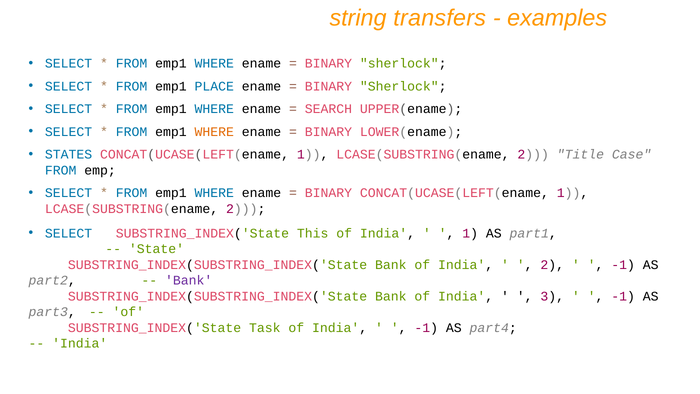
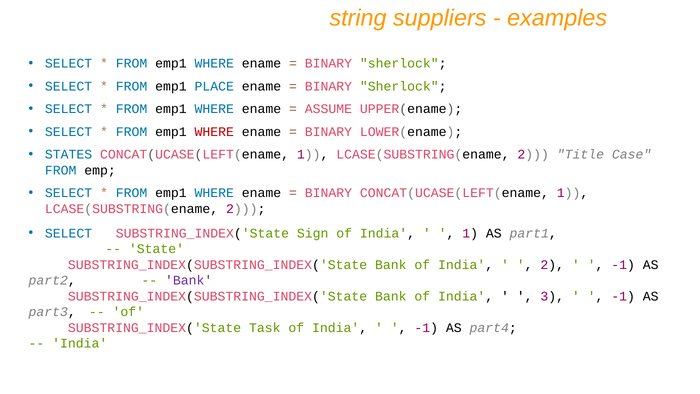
transfers: transfers -> suppliers (440, 18)
SEARCH: SEARCH -> ASSUME (328, 109)
WHERE colour: orange -> red (214, 132)
This: This -> Sign (313, 233)
